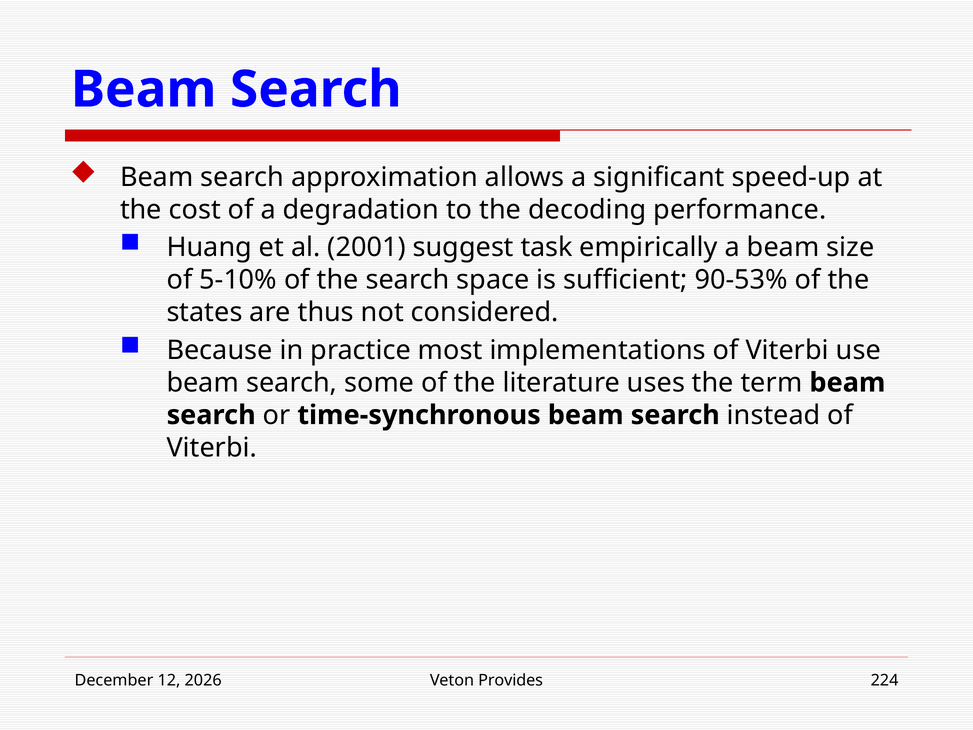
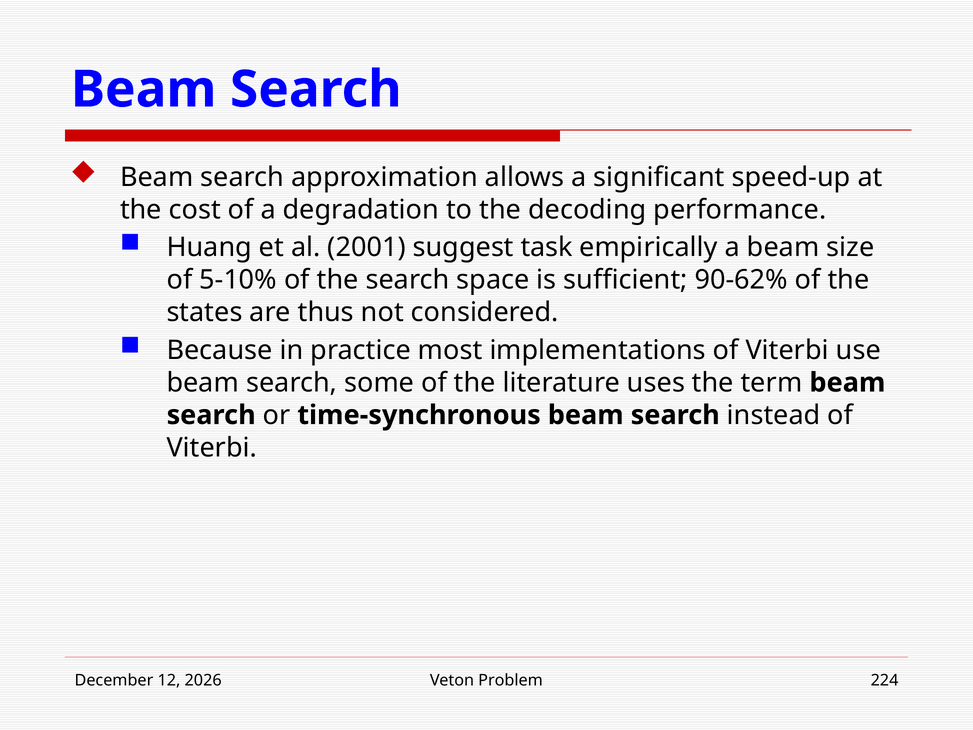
90-53%: 90-53% -> 90-62% (741, 280)
Provides: Provides -> Problem (511, 680)
